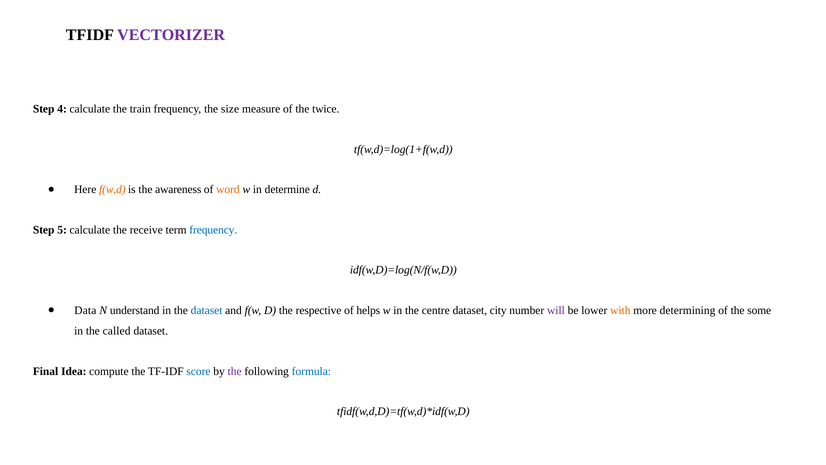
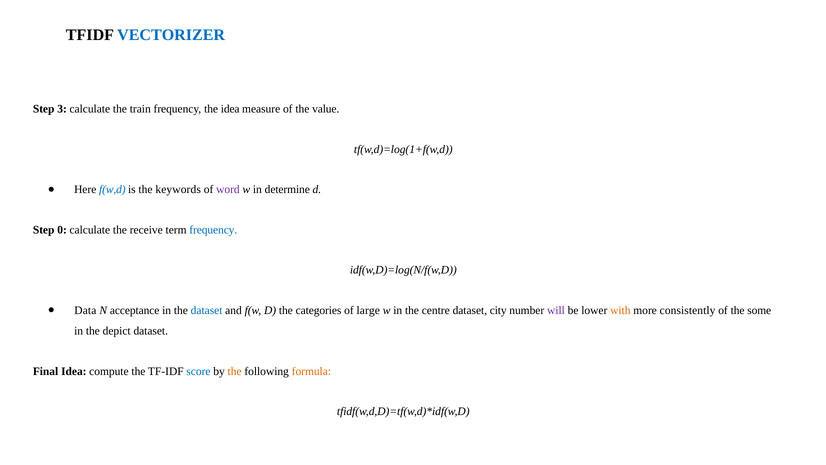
VECTORIZER colour: purple -> blue (171, 35)
4: 4 -> 3 (62, 109)
the size: size -> idea (230, 109)
twice: twice -> value (326, 109)
f(w,d colour: orange -> blue (112, 189)
awareness: awareness -> keywords (178, 189)
word colour: orange -> purple (228, 189)
5: 5 -> 0 (62, 230)
understand: understand -> acceptance (135, 310)
respective: respective -> categories (319, 310)
helps: helps -> large (368, 310)
determining: determining -> consistently (688, 310)
called: called -> depict (117, 331)
the colour: purple -> orange (235, 371)
formula colour: blue -> orange (311, 371)
